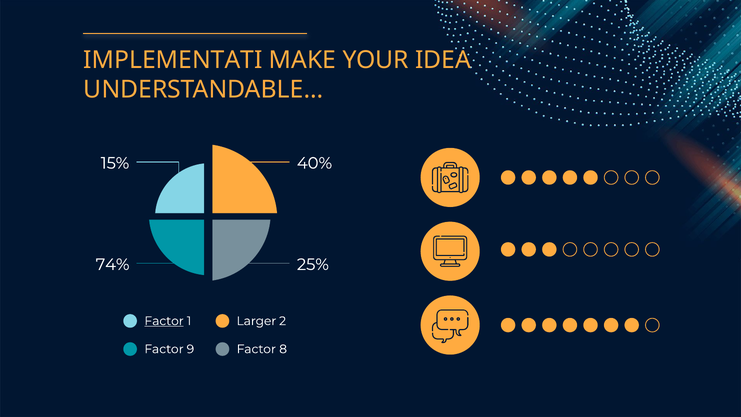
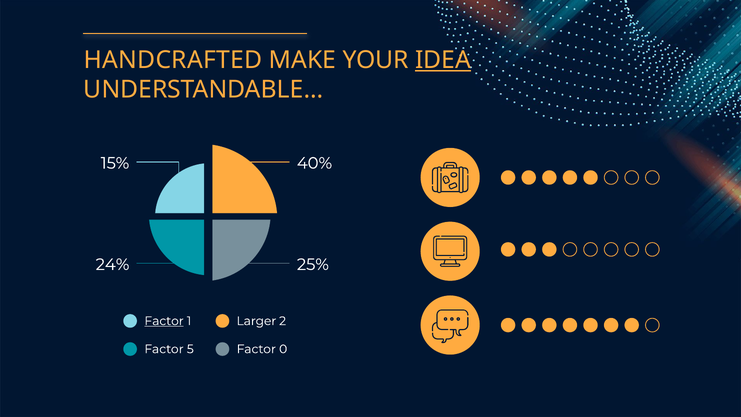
IMPLEMENTATI: IMPLEMENTATI -> HANDCRAFTED (173, 60)
IDEA underline: none -> present (443, 60)
74%: 74% -> 24% (113, 264)
9: 9 -> 5 (190, 349)
8: 8 -> 0 (283, 349)
